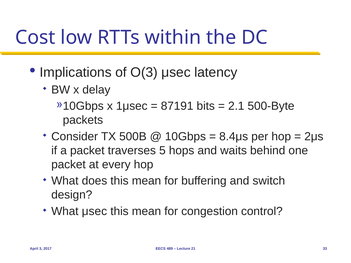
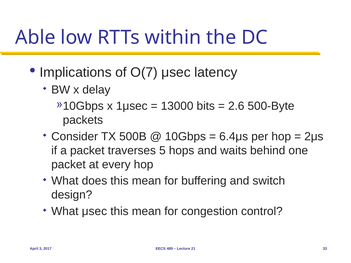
Cost: Cost -> Able (35, 38)
O(3: O(3 -> O(7 (144, 72)
87191: 87191 -> 13000 (177, 106)
2.1: 2.1 -> 2.6 (236, 106)
8.4μs: 8.4μs -> 6.4μs (234, 137)
